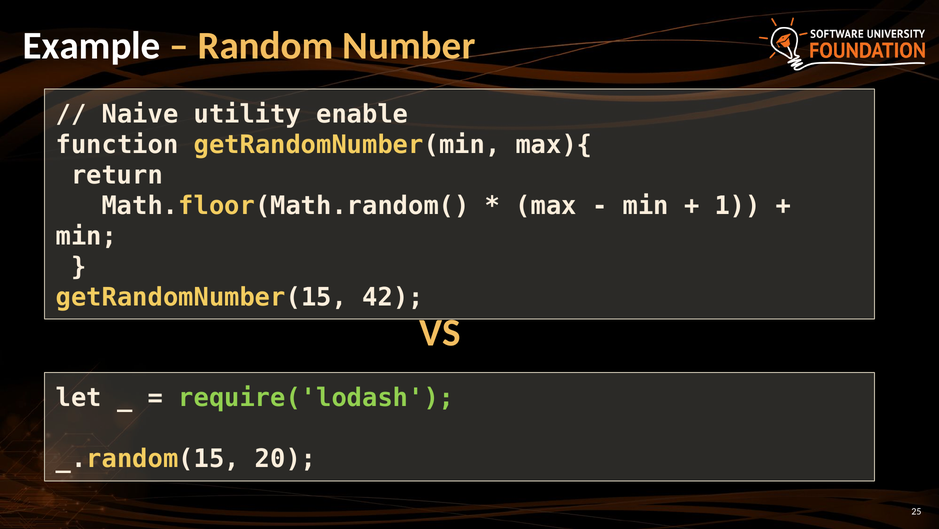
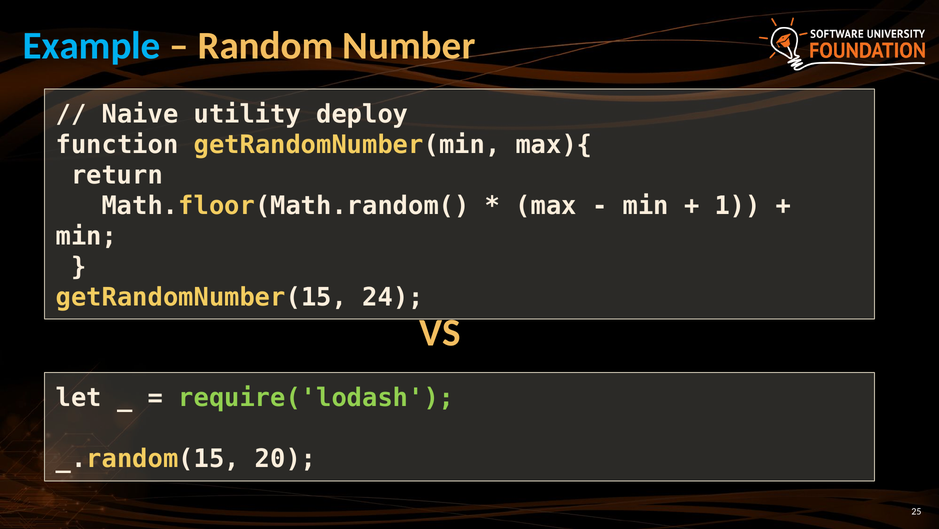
Example colour: white -> light blue (92, 46)
enable: enable -> deploy (362, 114)
42: 42 -> 24 (393, 297)
